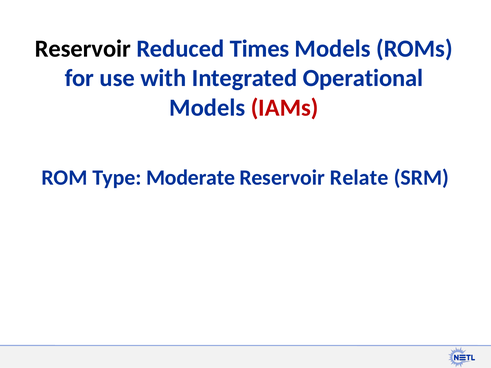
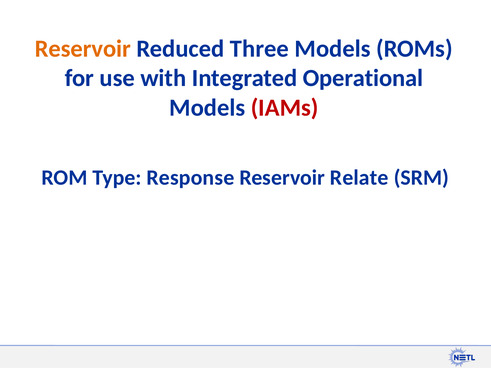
Reservoir colour: black -> orange (83, 49)
Times: Times -> Three (259, 49)
Moderate: Moderate -> Response (190, 178)
